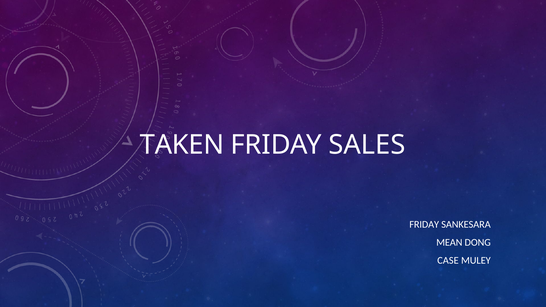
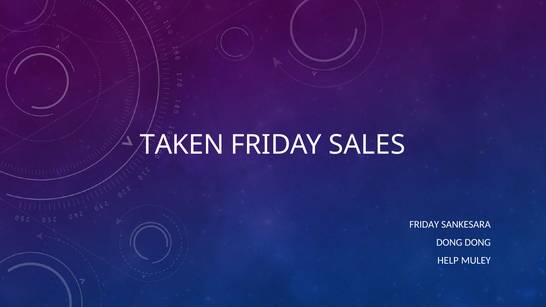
MEAN: MEAN -> DONG (449, 243)
CASE: CASE -> HELP (448, 261)
